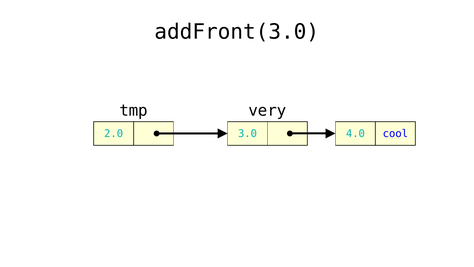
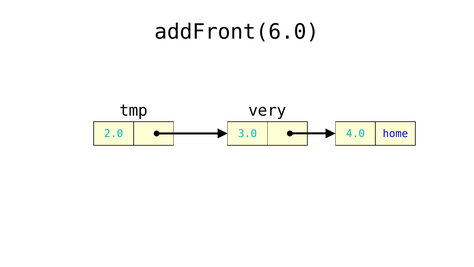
addFront(3.0: addFront(3.0 -> addFront(6.0 (237, 32)
cool: cool -> home (395, 133)
